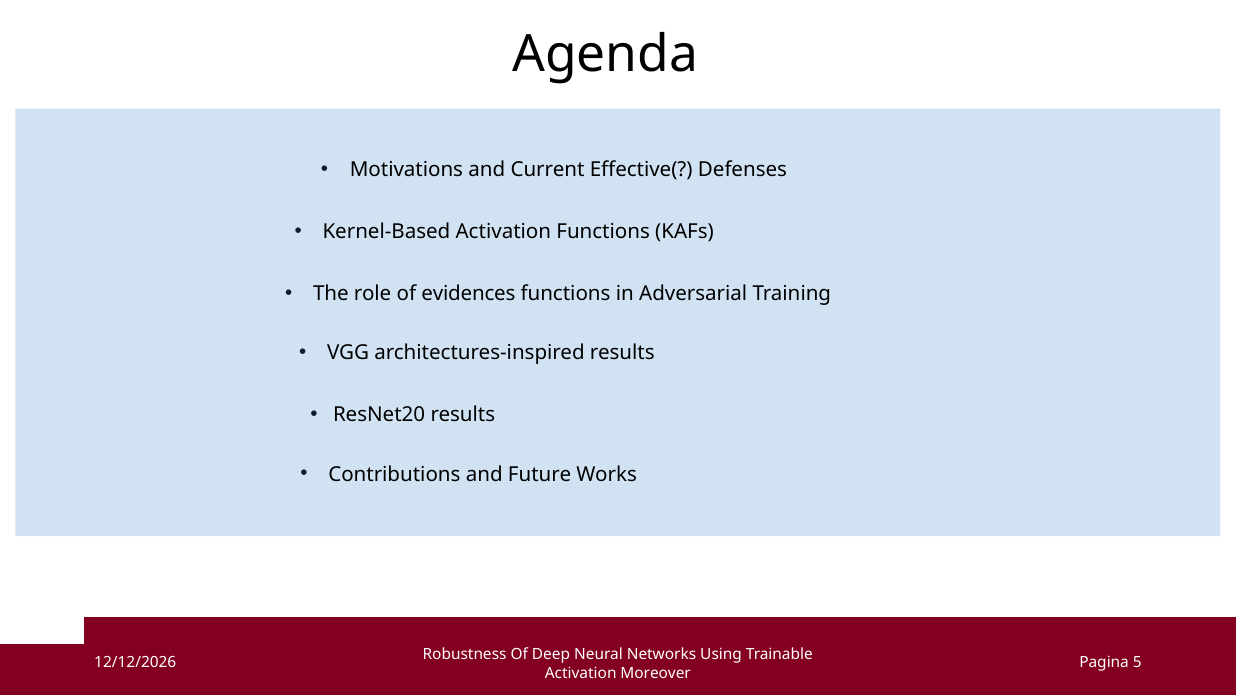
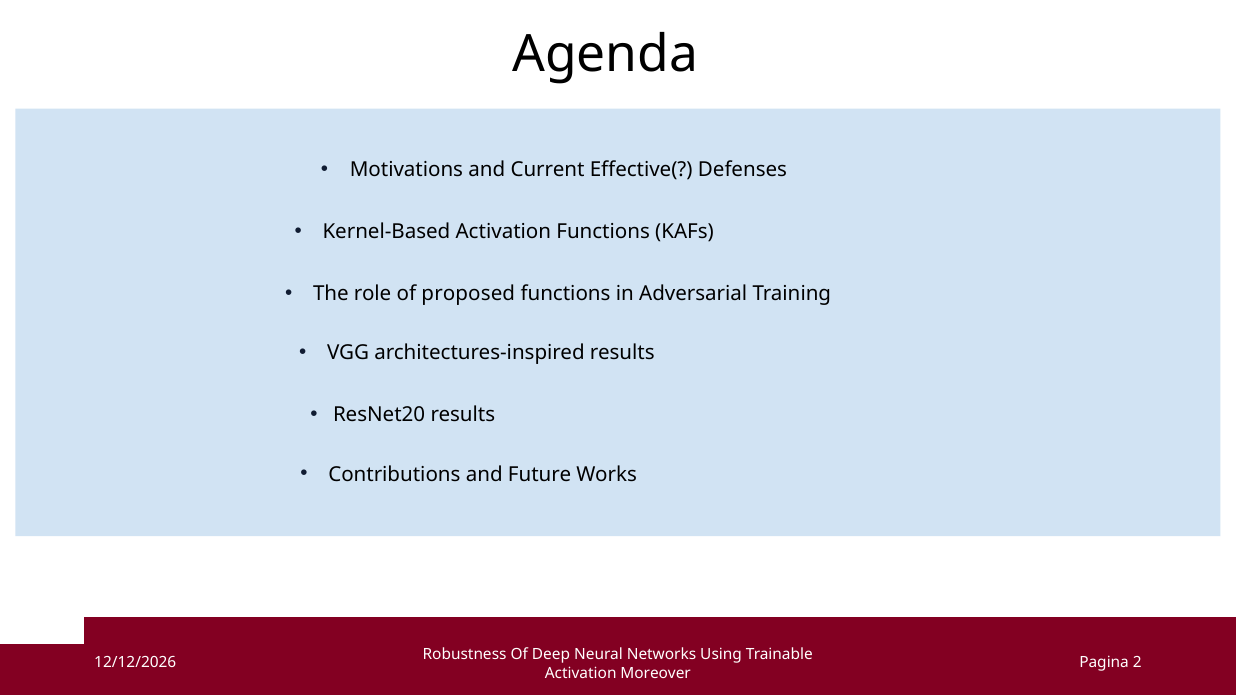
evidences: evidences -> proposed (468, 294)
5: 5 -> 2 (1137, 663)
